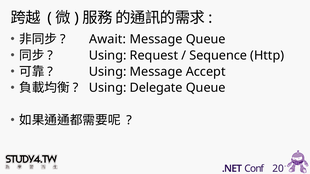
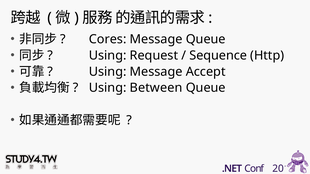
Await: Await -> Cores (108, 39)
Delegate: Delegate -> Between (156, 88)
